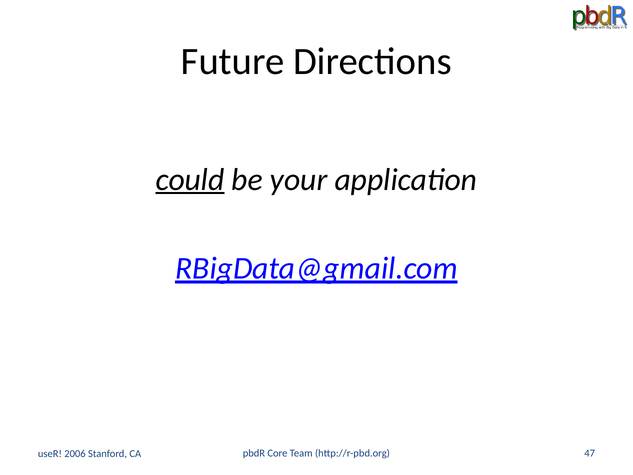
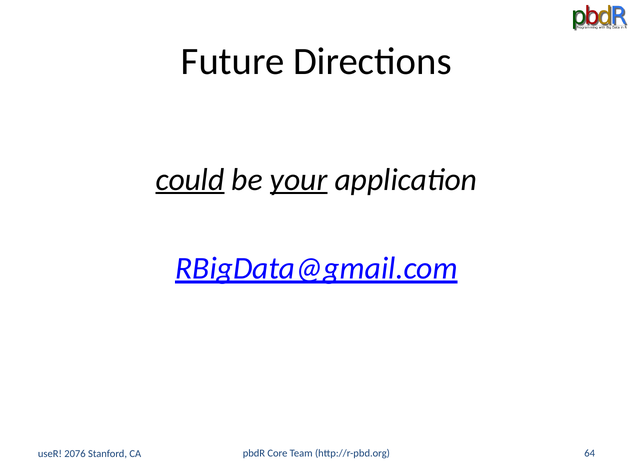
your underline: none -> present (299, 179)
47: 47 -> 64 (590, 453)
2006: 2006 -> 2076 (75, 453)
